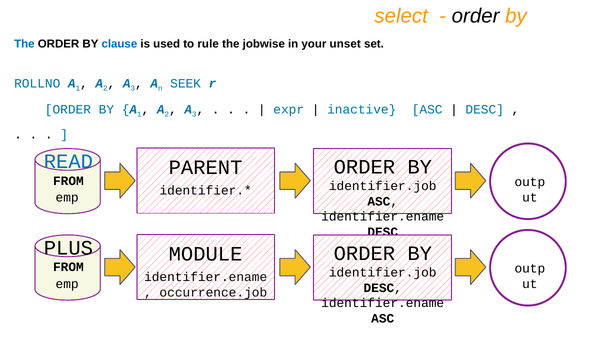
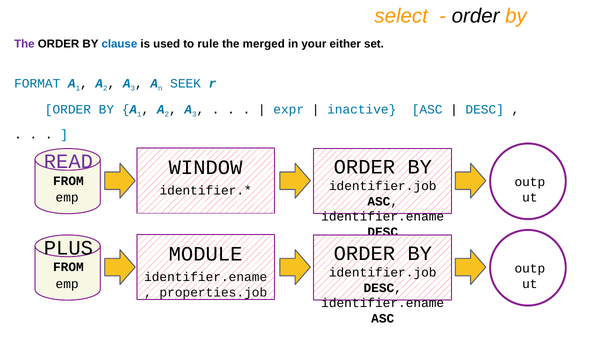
The colour: blue -> purple (24, 44)
jobwise: jobwise -> merged (264, 44)
unset: unset -> either (345, 44)
ROLLNO: ROLLNO -> FORMAT (37, 83)
READ colour: blue -> purple (68, 162)
PARENT: PARENT -> WINDOW (206, 168)
occurrence.job: occurrence.job -> properties.job (213, 293)
